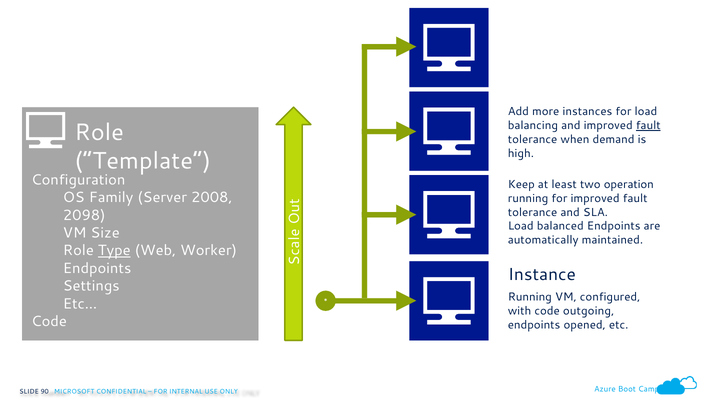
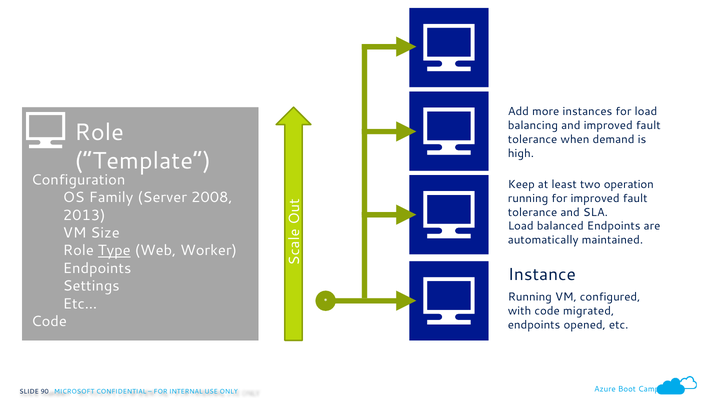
fault underline: present -> none (648, 126)
2098: 2098 -> 2013 (84, 215)
outgoing: outgoing -> migrated (589, 311)
